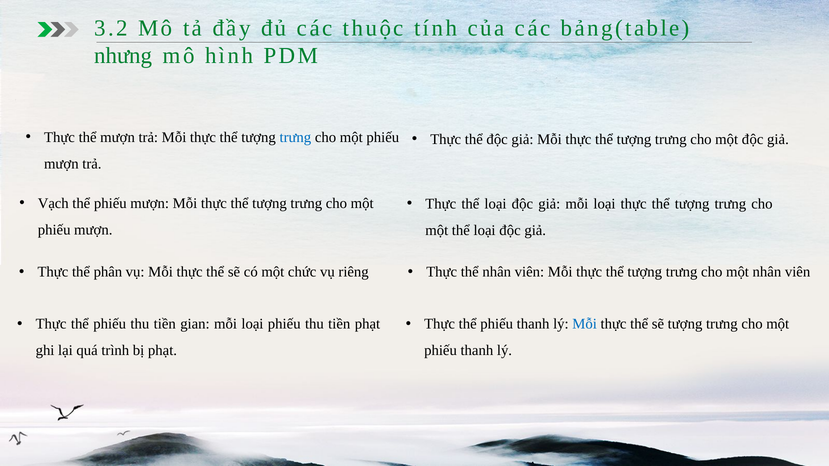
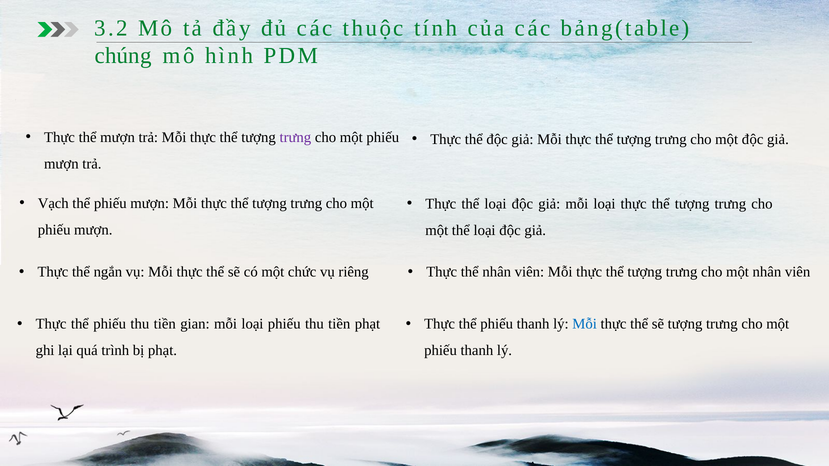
nhưng: nhưng -> chúng (123, 56)
trưng colour: blue -> purple (295, 137)
phân: phân -> ngắn (108, 272)
